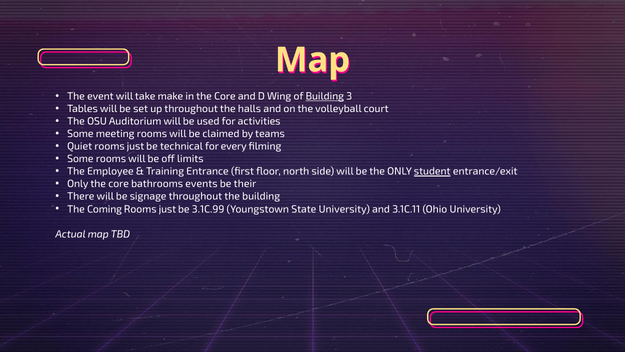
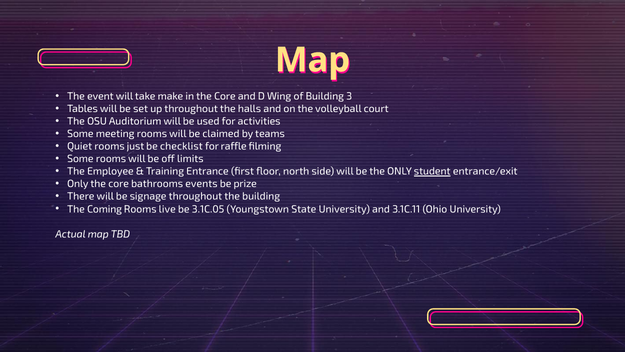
Building underline: present -> none (325, 96)
technical: technical -> checklist (181, 146)
every: every -> raffle (234, 146)
their: their -> prize (245, 184)
just: just -> live (167, 209)
3.1C.99: 3.1C.99 -> 3.1C.05 (208, 209)
